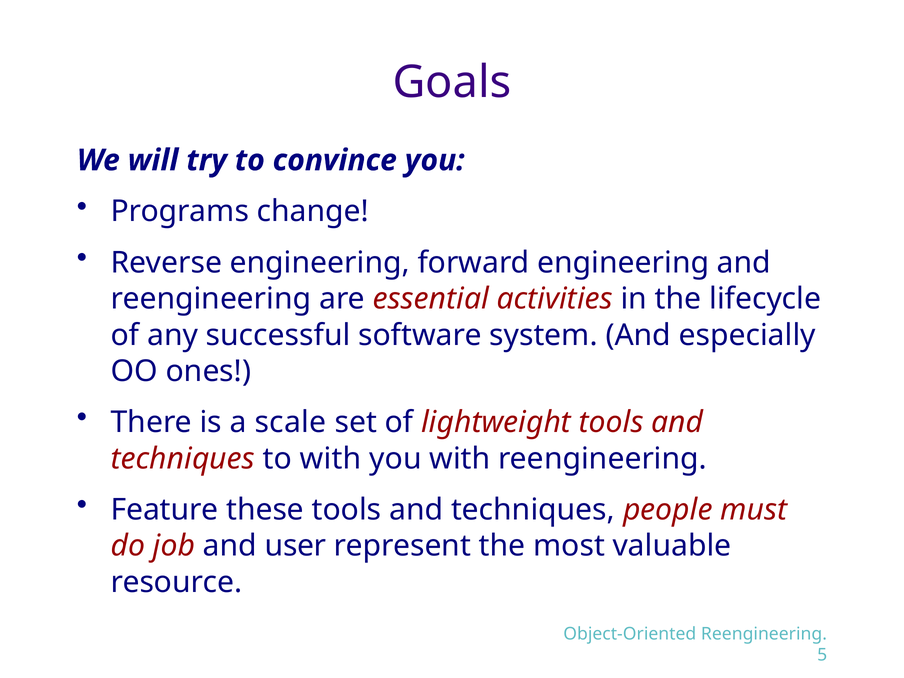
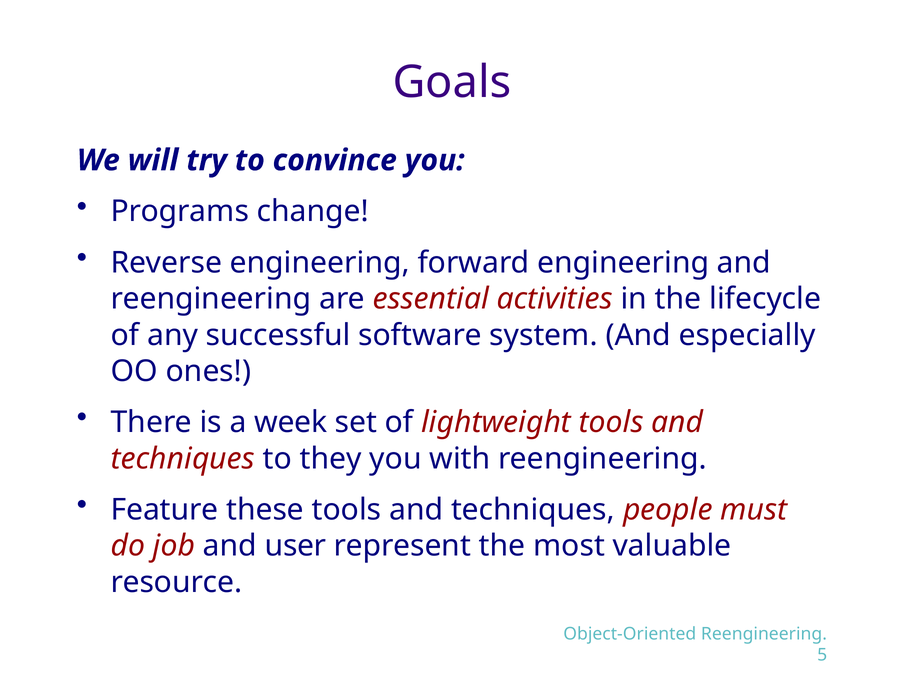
scale: scale -> week (291, 422)
to with: with -> they (331, 459)
